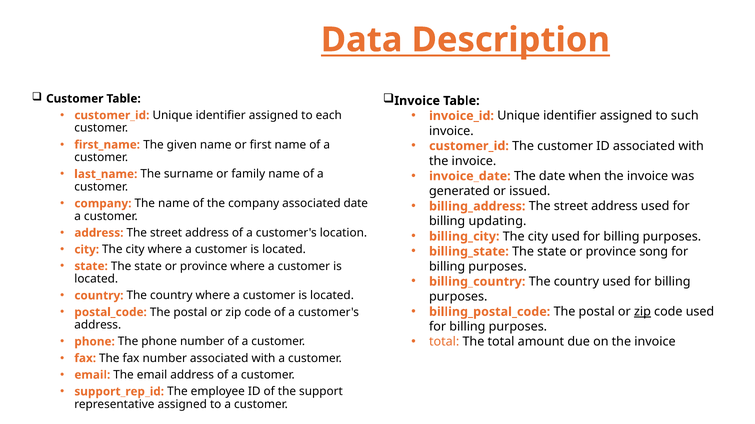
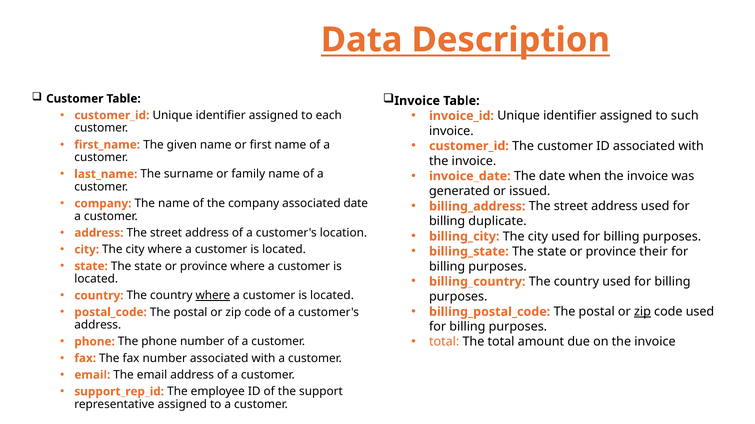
updating: updating -> duplicate (498, 222)
song: song -> their (654, 252)
where underline: none -> present (213, 296)
